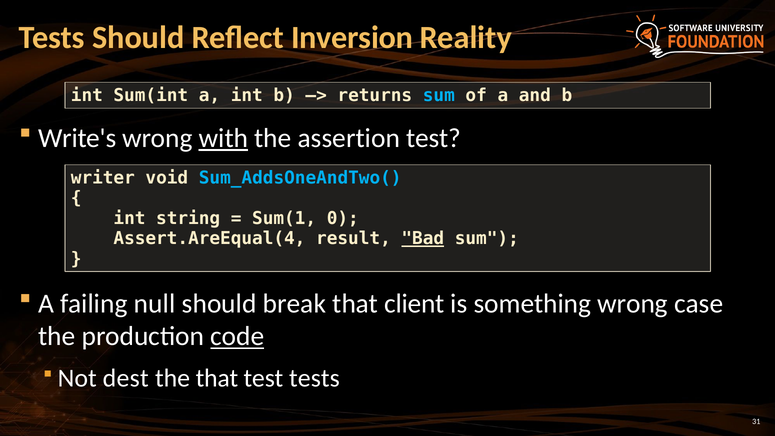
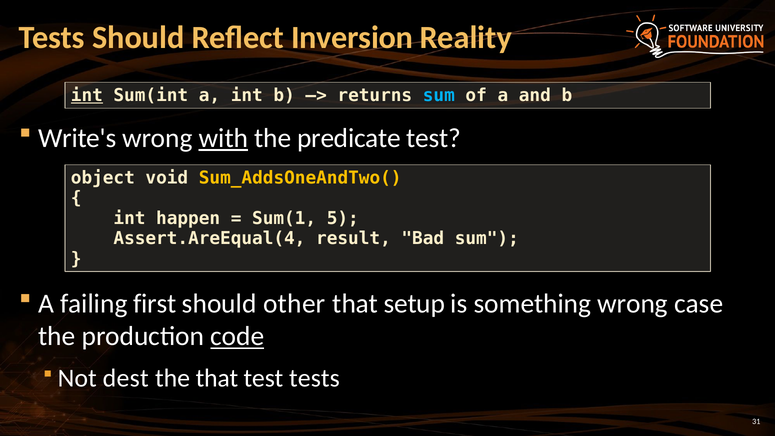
int underline: none -> present (87, 96)
assertion: assertion -> predicate (349, 138)
writer: writer -> object (103, 178)
Sum_AddsOneAndTwo( colour: light blue -> yellow (300, 178)
string: string -> happen (188, 218)
0: 0 -> 5 (343, 218)
Bad underline: present -> none (423, 239)
null: null -> first (155, 304)
break: break -> other (294, 304)
client: client -> setup (414, 304)
